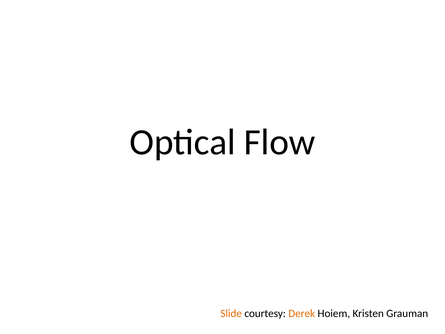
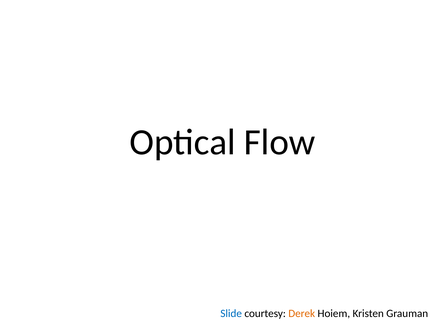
Slide colour: orange -> blue (231, 313)
